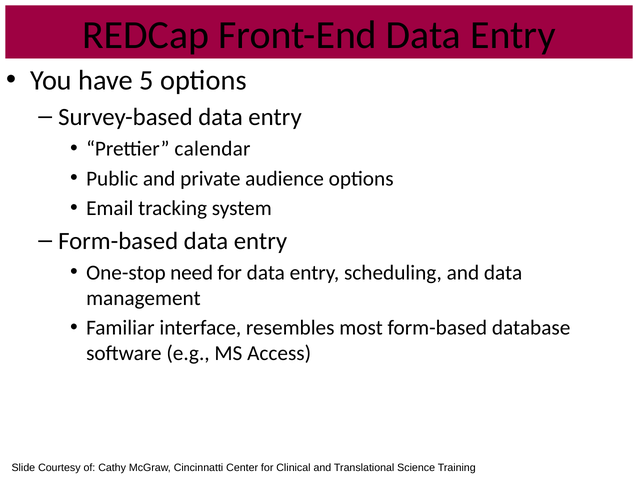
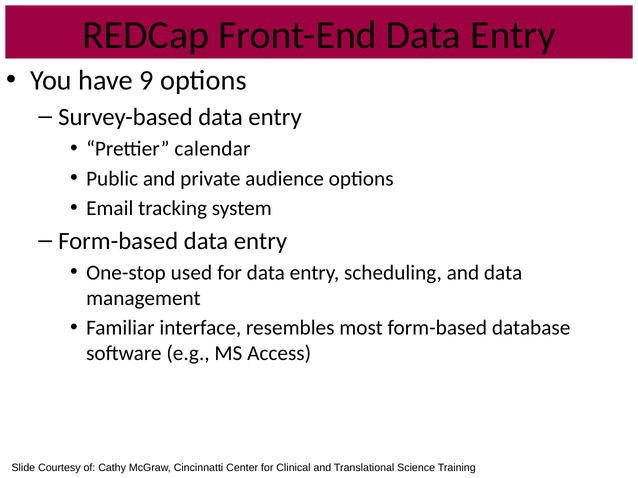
5: 5 -> 9 (147, 81)
need: need -> used (191, 273)
